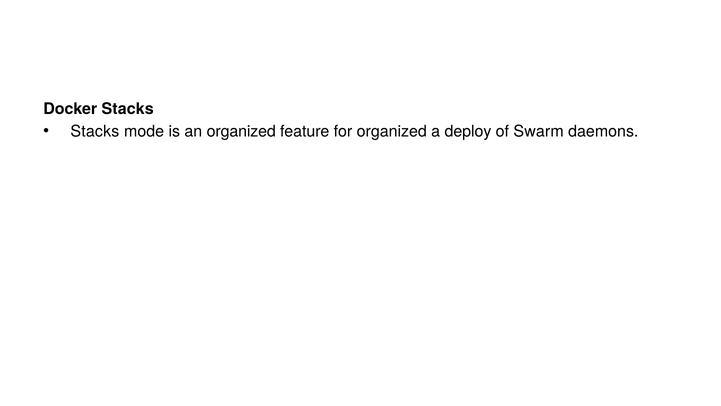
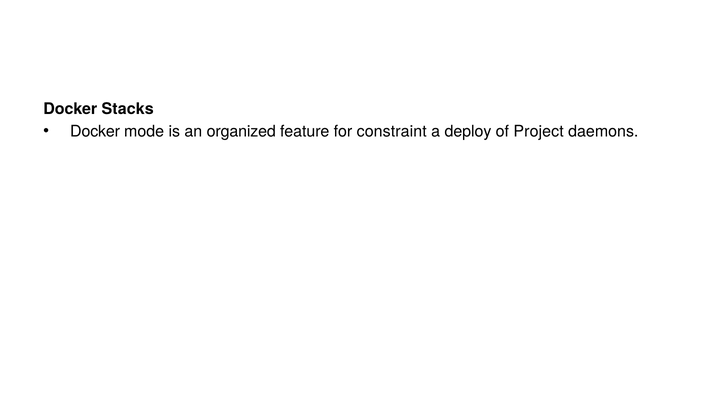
Stacks: Stacks -> Docker (95, 131)
for organized: organized -> constraint (392, 131)
Swarm: Swarm -> Project (539, 131)
